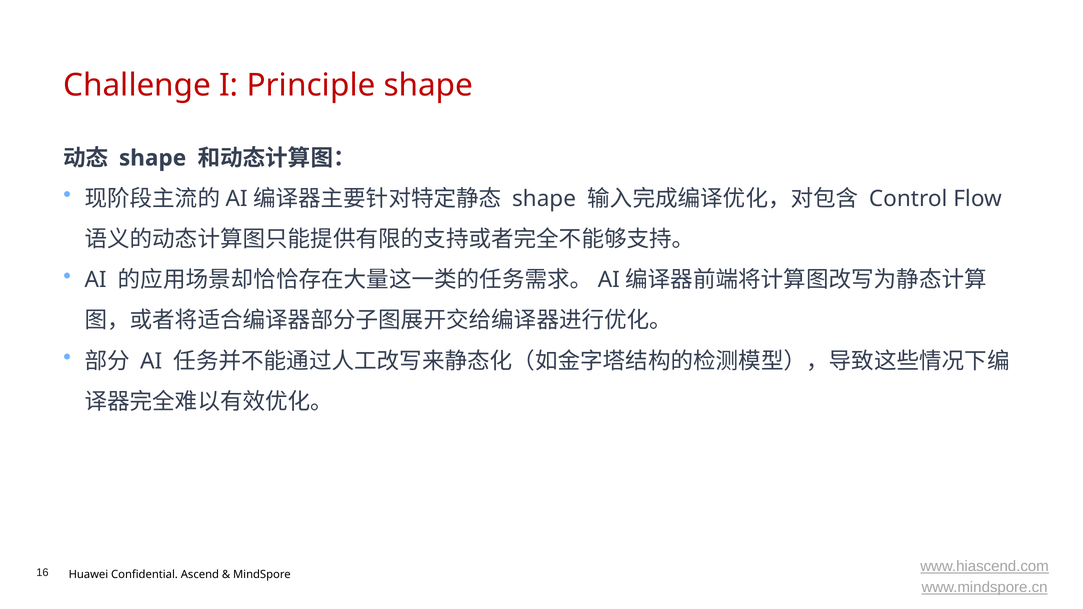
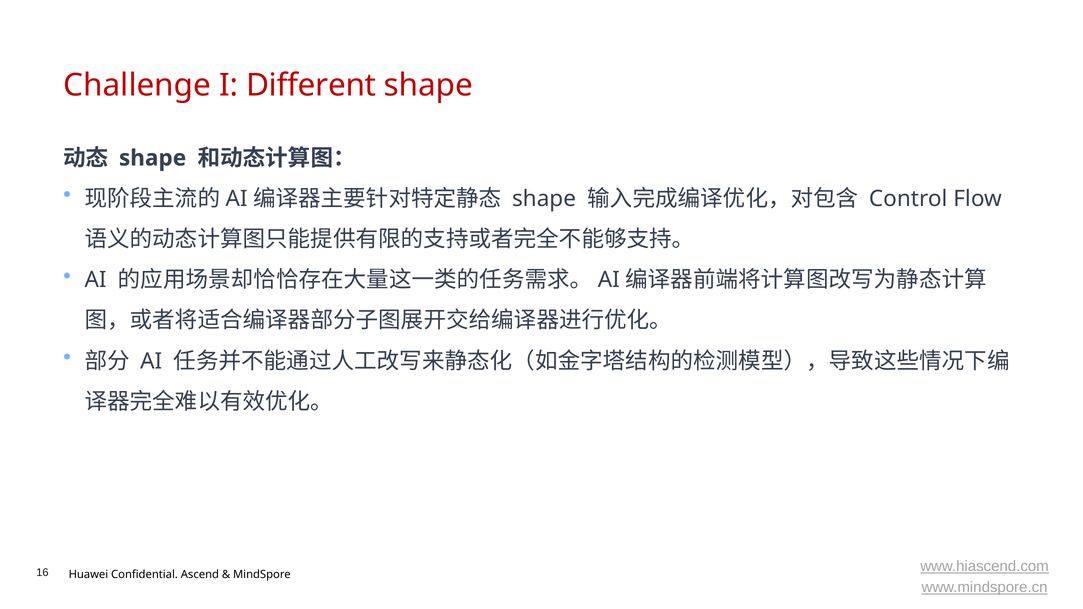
Principle: Principle -> Different (311, 86)
